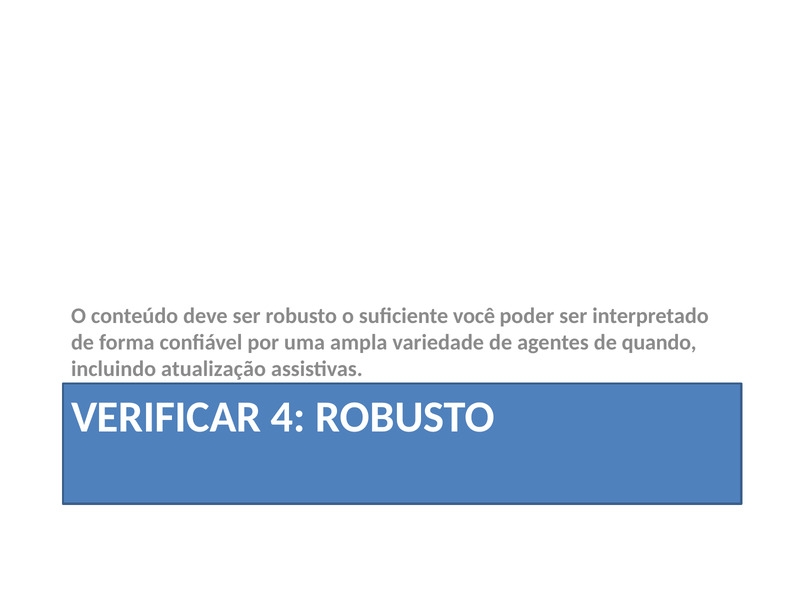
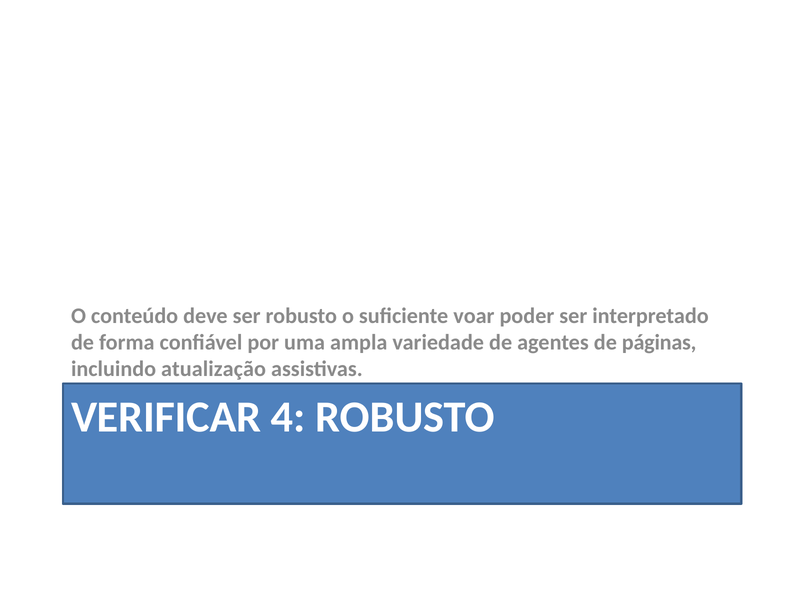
você: você -> voar (474, 316)
quando: quando -> páginas (659, 342)
